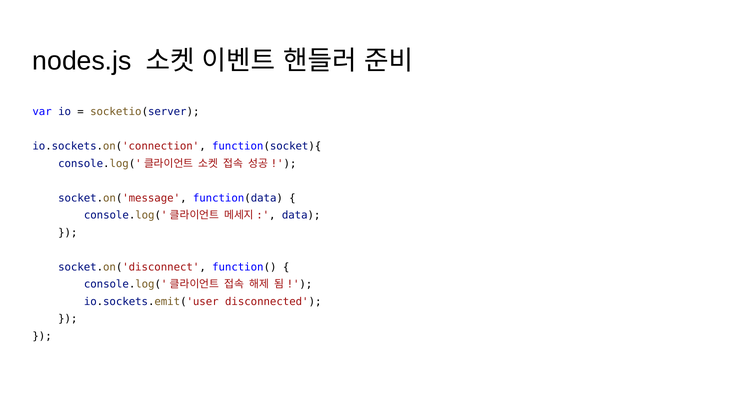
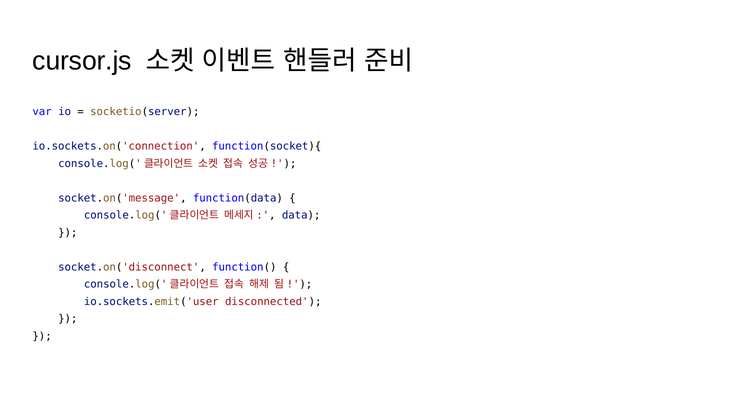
nodes.js: nodes.js -> cursor.js (82, 61)
